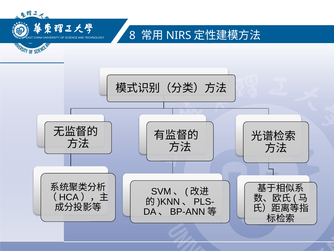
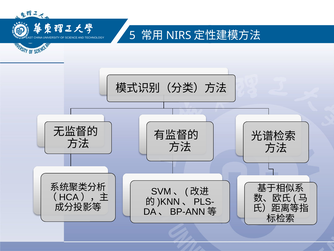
8: 8 -> 5 (132, 35)
